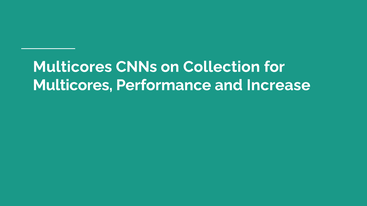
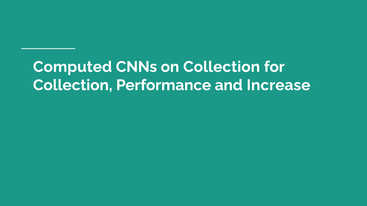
Multicores: Multicores -> Computed (72, 67)
Multicores: Multicores -> Collection (73, 85)
